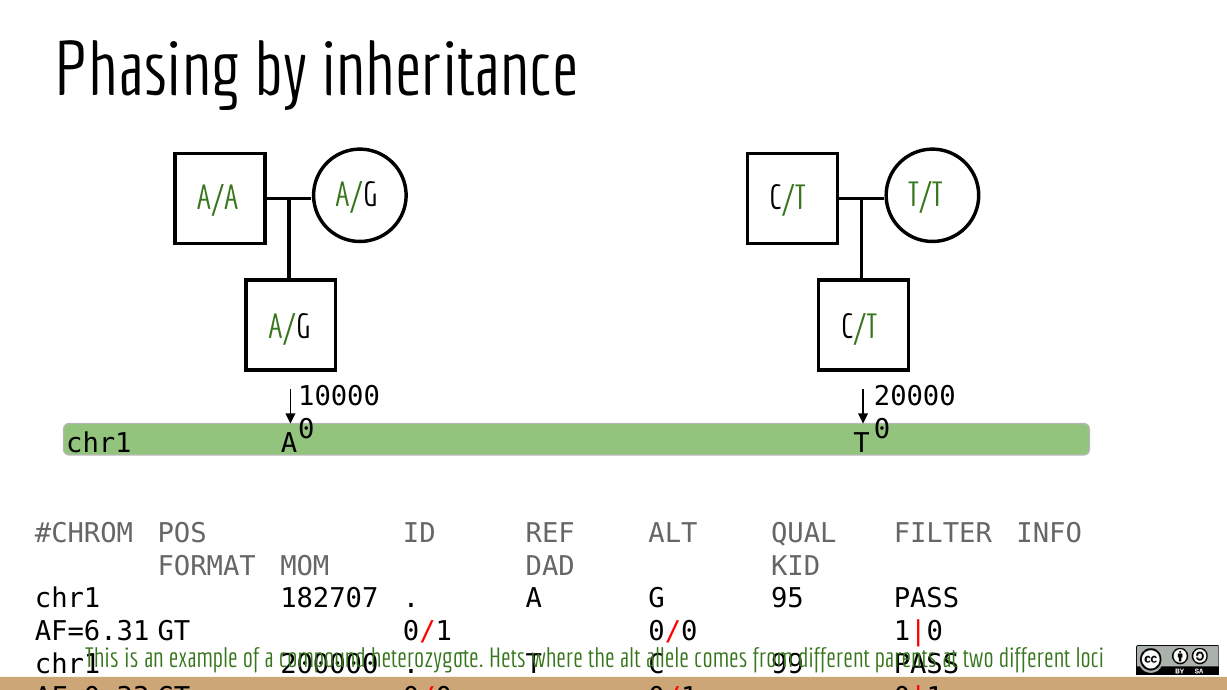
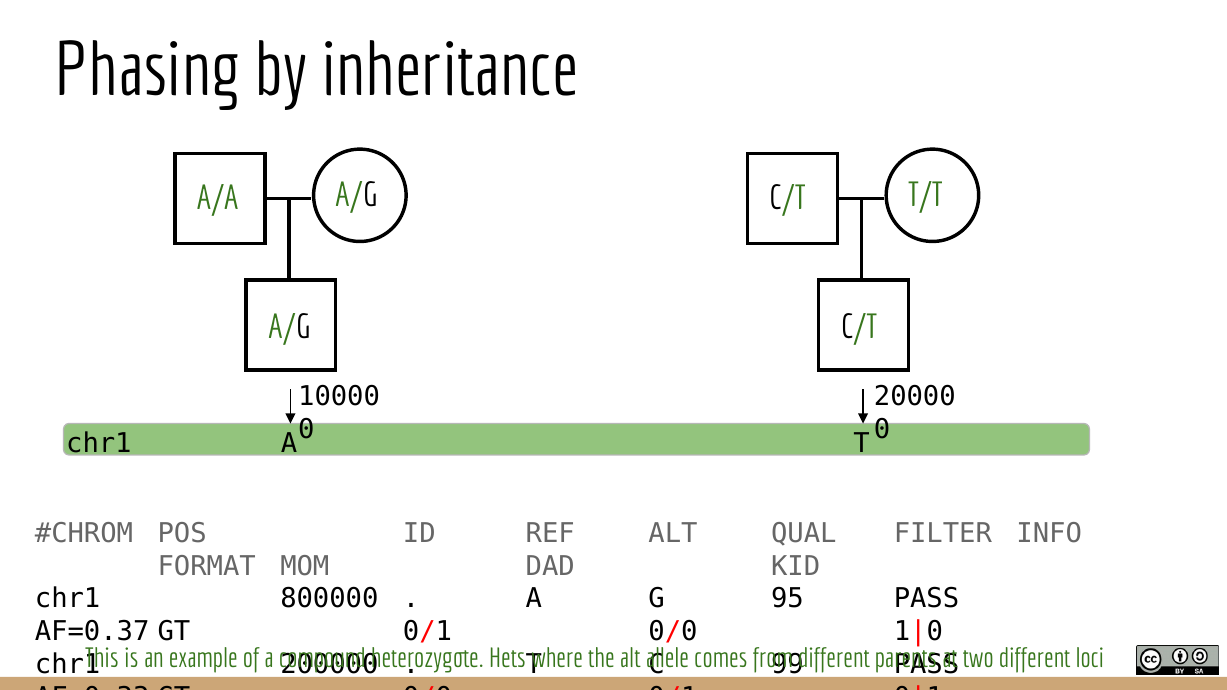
182707: 182707 -> 800000 (329, 599)
AF=6.31: AF=6.31 -> AF=0.37 (92, 632)
